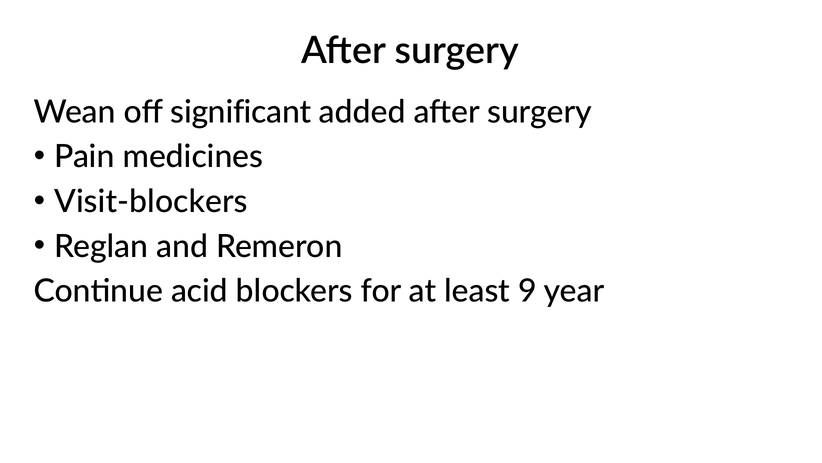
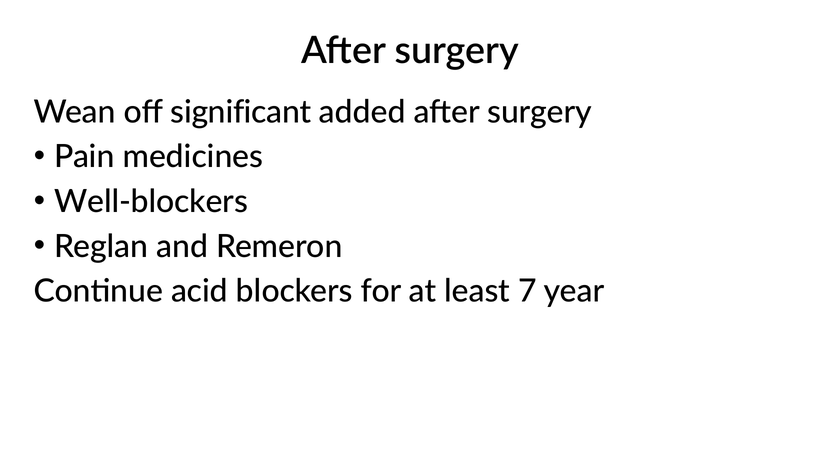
Visit-blockers: Visit-blockers -> Well-blockers (151, 201)
9: 9 -> 7 (527, 291)
